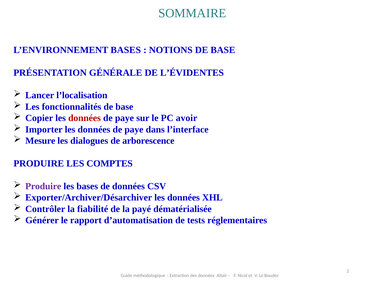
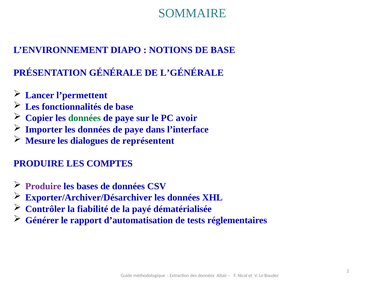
L’ENVIRONNEMENT BASES: BASES -> DIAPO (126, 50)
L’ÉVIDENTES: L’ÉVIDENTES -> L’GÉNÉRALE (192, 73)
l’localisation: l’localisation -> l’permettent (82, 95)
données colour: red -> green (84, 118)
arborescence: arborescence -> représentent (148, 141)
